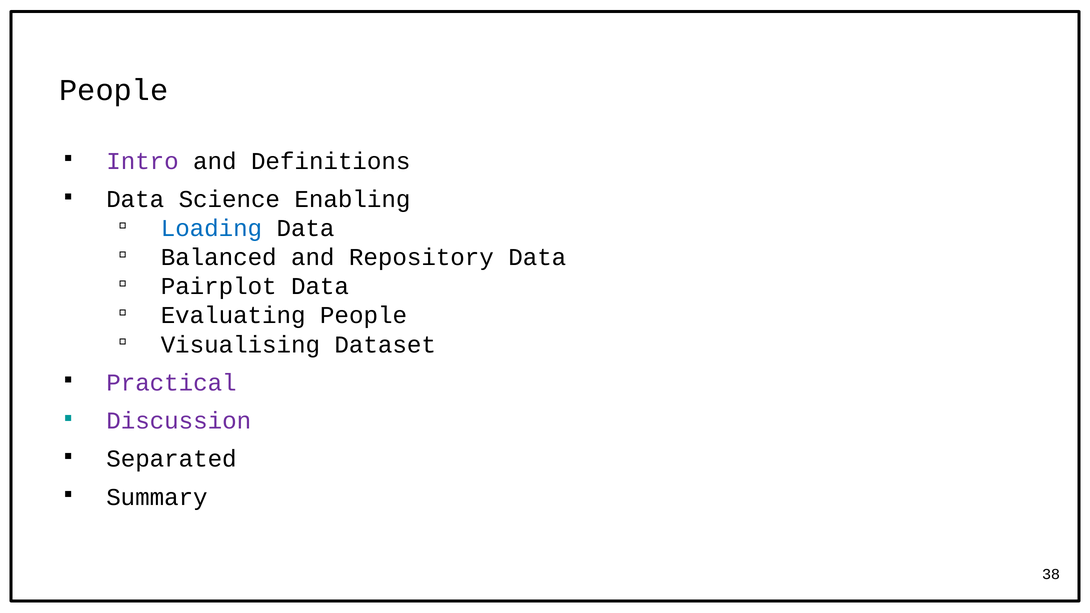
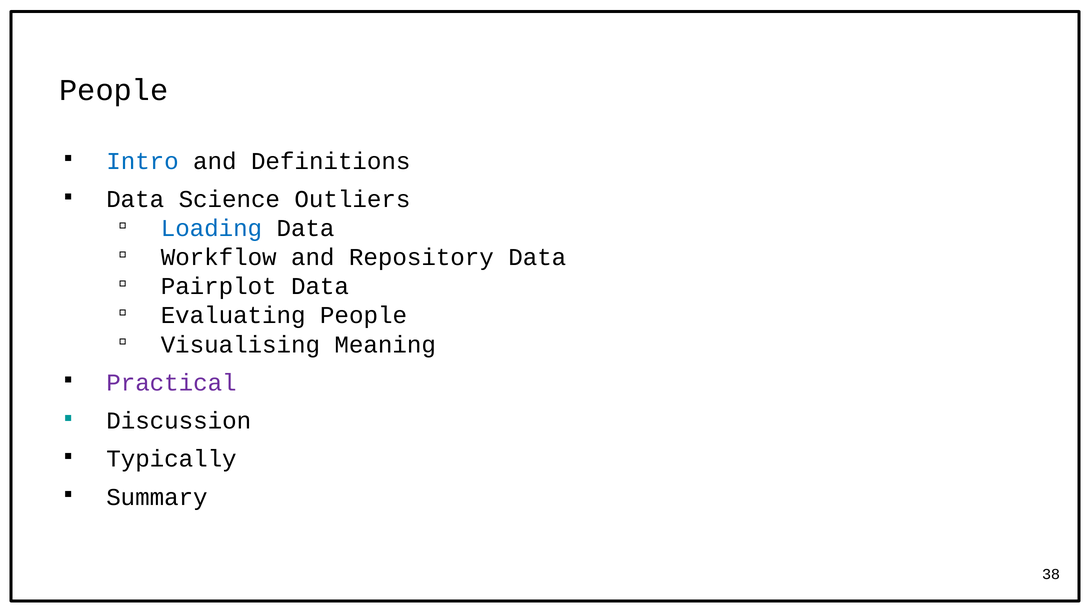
Intro colour: purple -> blue (143, 161)
Enabling: Enabling -> Outliers (352, 199)
Balanced: Balanced -> Workflow (219, 257)
Dataset: Dataset -> Meaning (385, 345)
Discussion colour: purple -> black (179, 421)
Separated: Separated -> Typically (171, 459)
